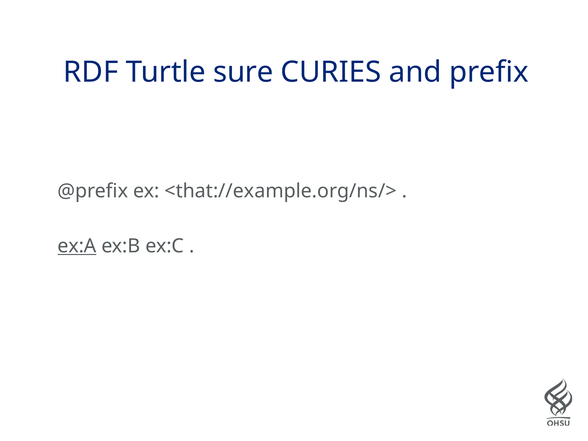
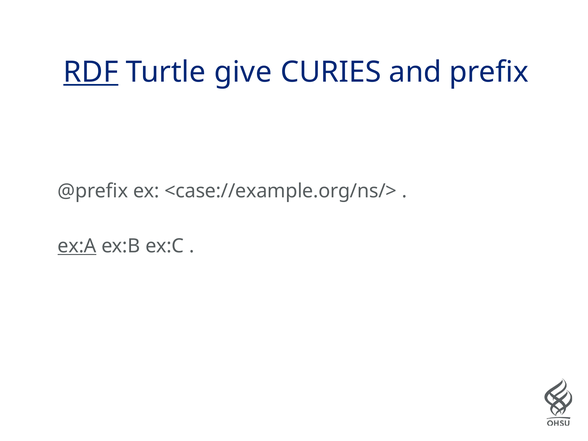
RDF underline: none -> present (91, 72)
sure: sure -> give (243, 72)
<that://example.org/ns/>: <that://example.org/ns/> -> <case://example.org/ns/> (281, 191)
